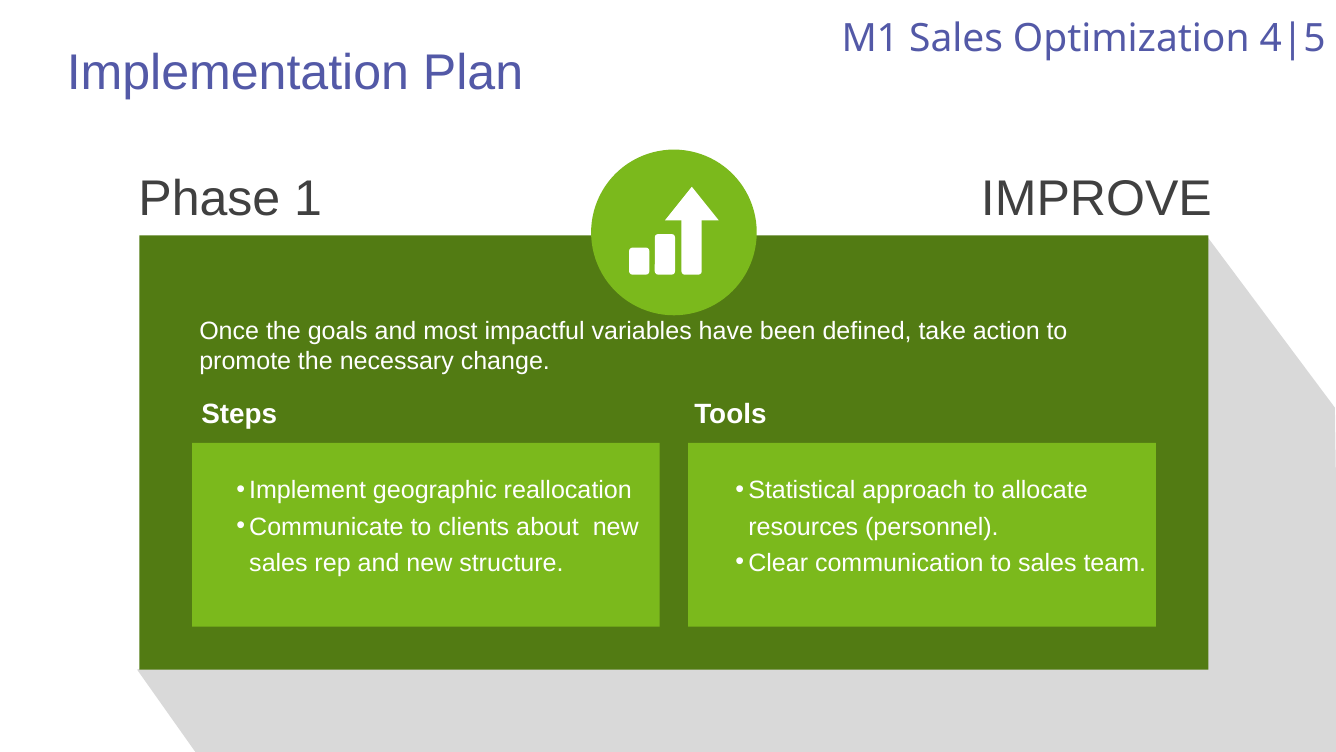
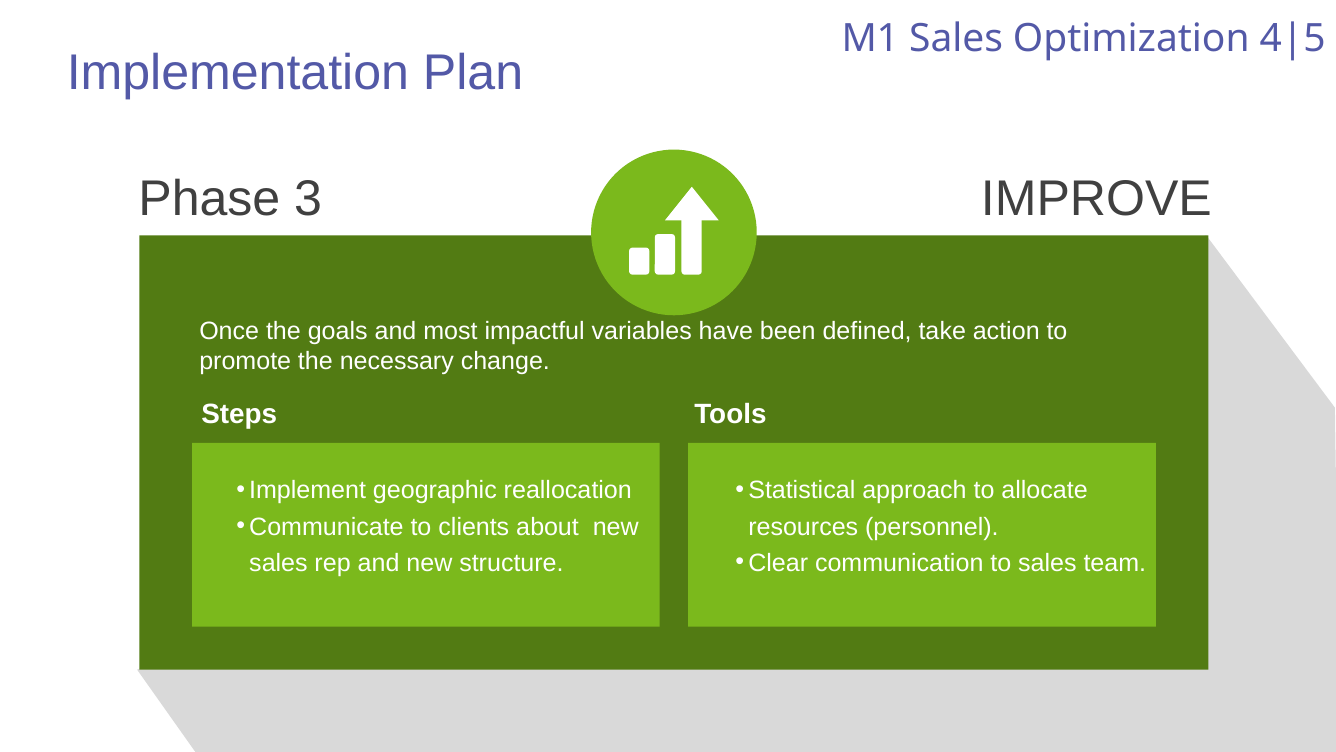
1: 1 -> 3 (308, 198)
